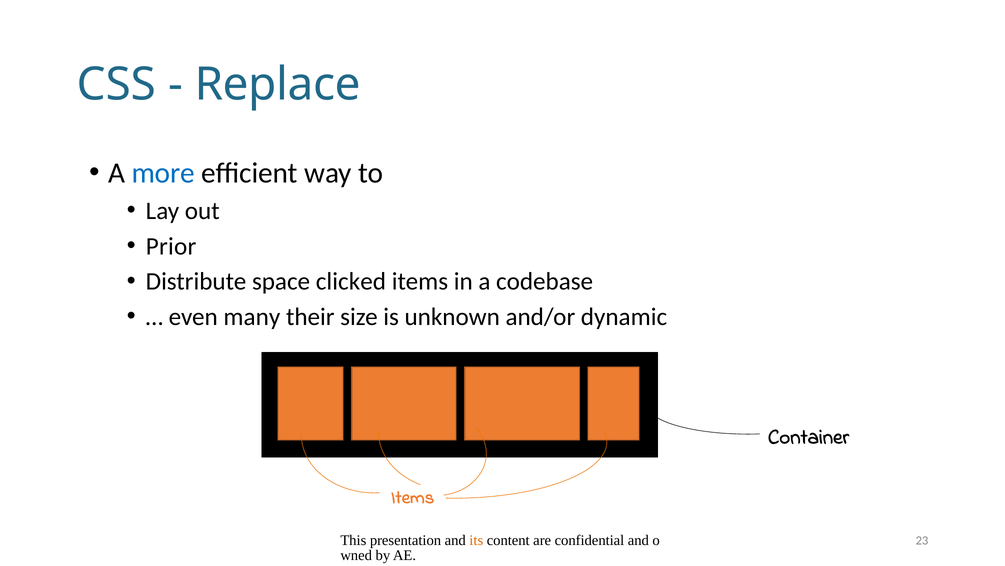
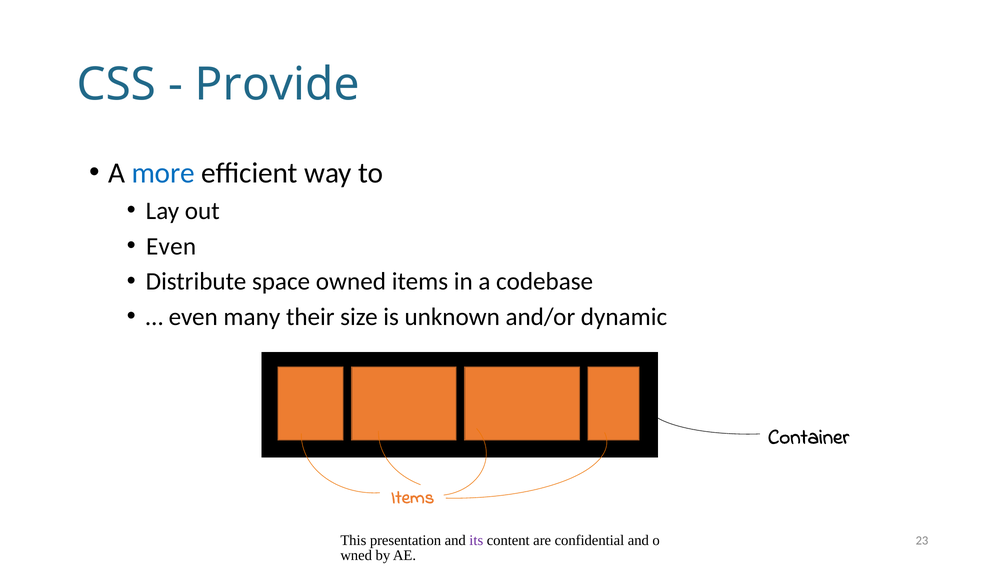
Replace: Replace -> Provide (277, 84)
Prior: Prior -> Even (171, 246)
clicked: clicked -> owned (351, 281)
its colour: orange -> purple (476, 540)
